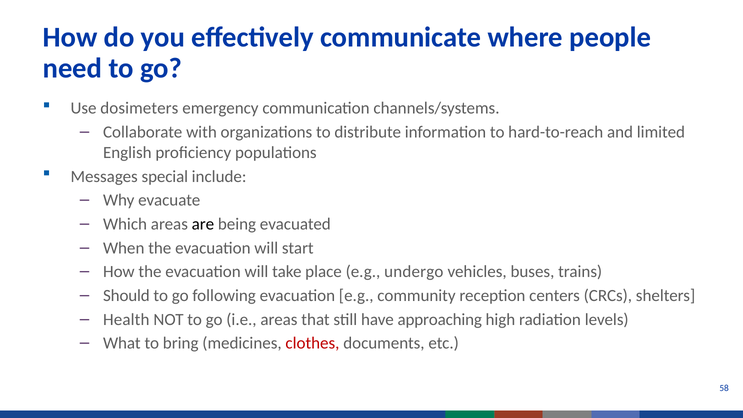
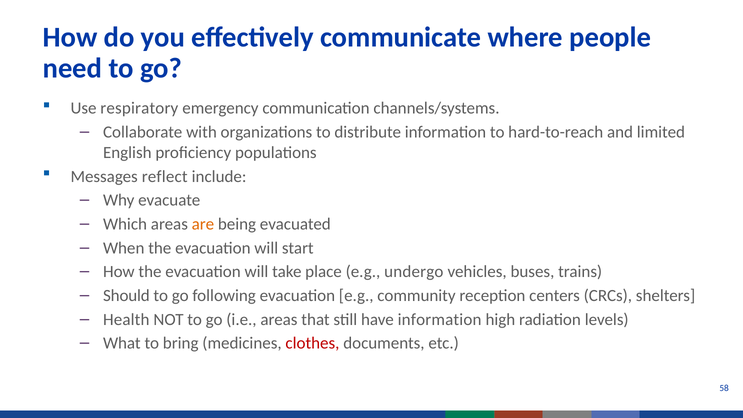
dosimeters: dosimeters -> respiratory (139, 108)
special: special -> reflect (165, 176)
are colour: black -> orange (203, 224)
have approaching: approaching -> information (440, 319)
